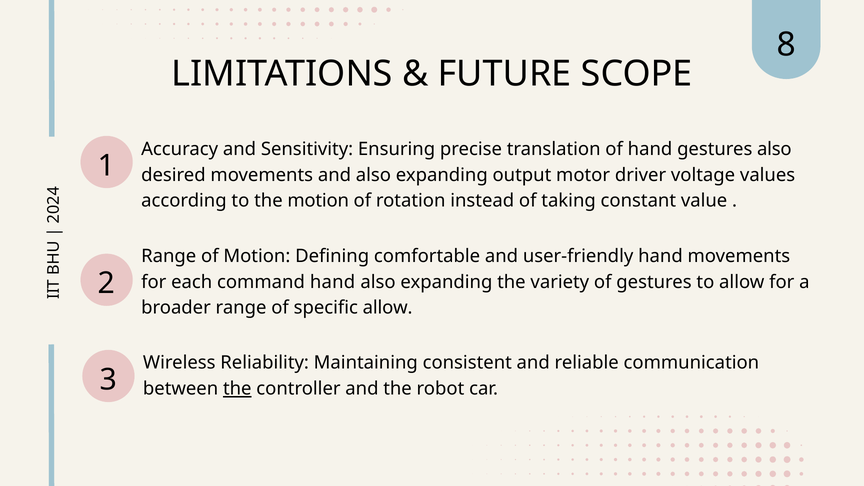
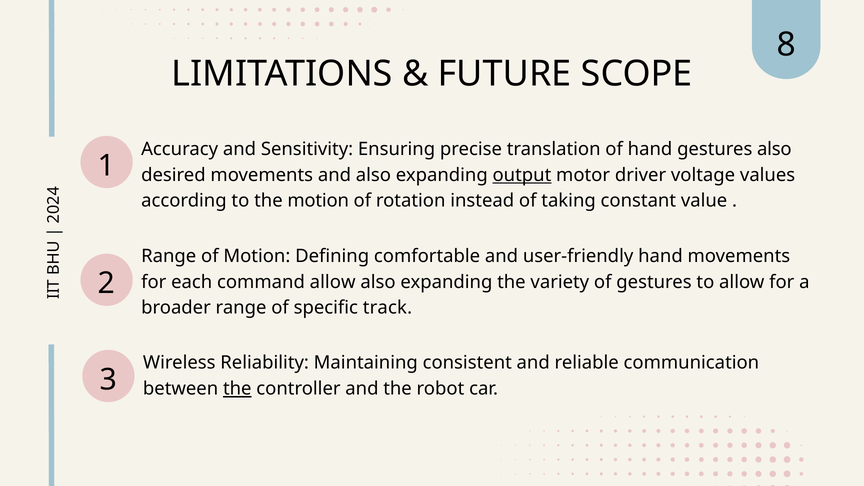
output underline: none -> present (522, 175)
command hand: hand -> allow (333, 282)
specific allow: allow -> track (387, 308)
